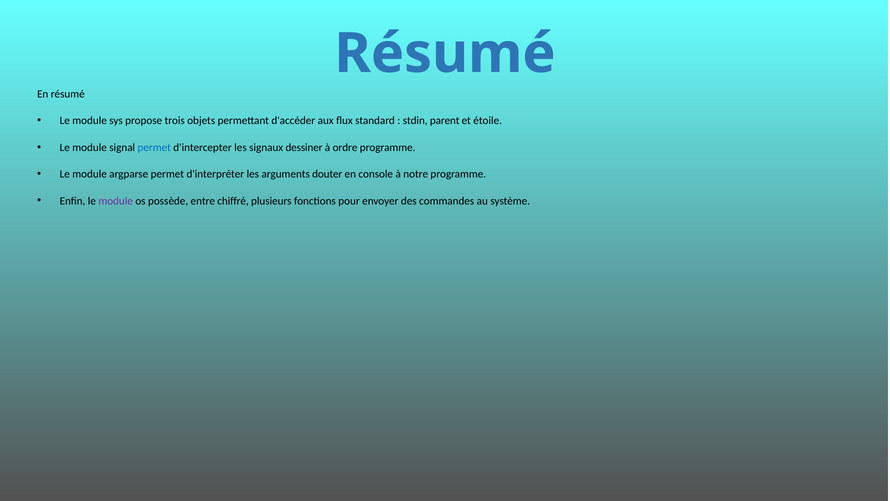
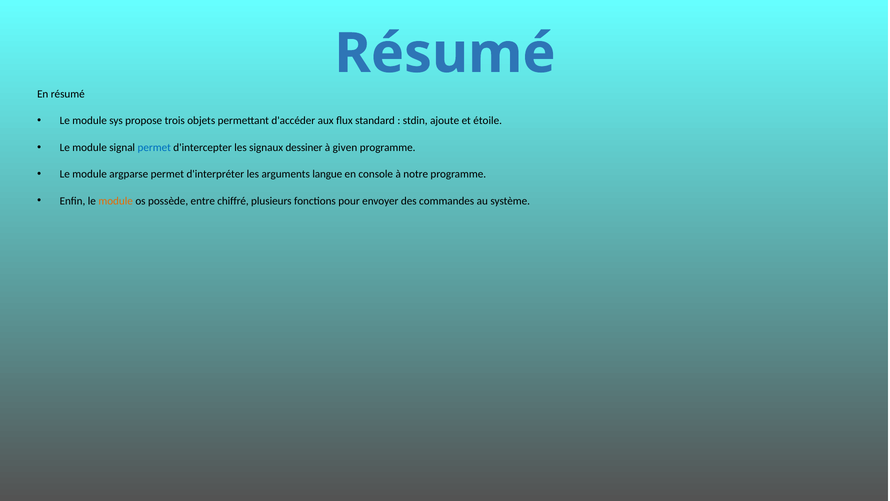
parent: parent -> ajoute (445, 121)
ordre: ordre -> given (345, 147)
douter: douter -> langue (327, 174)
module colour: purple -> orange (116, 201)
